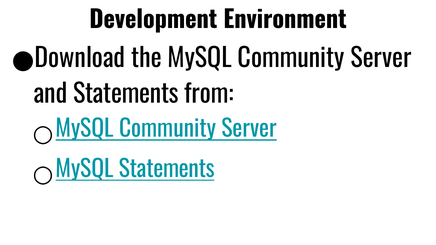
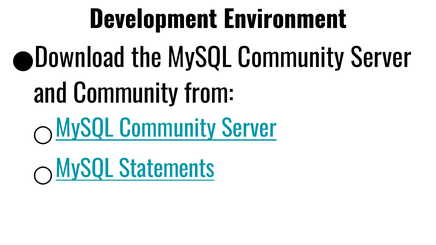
and Statements: Statements -> Community (126, 94)
